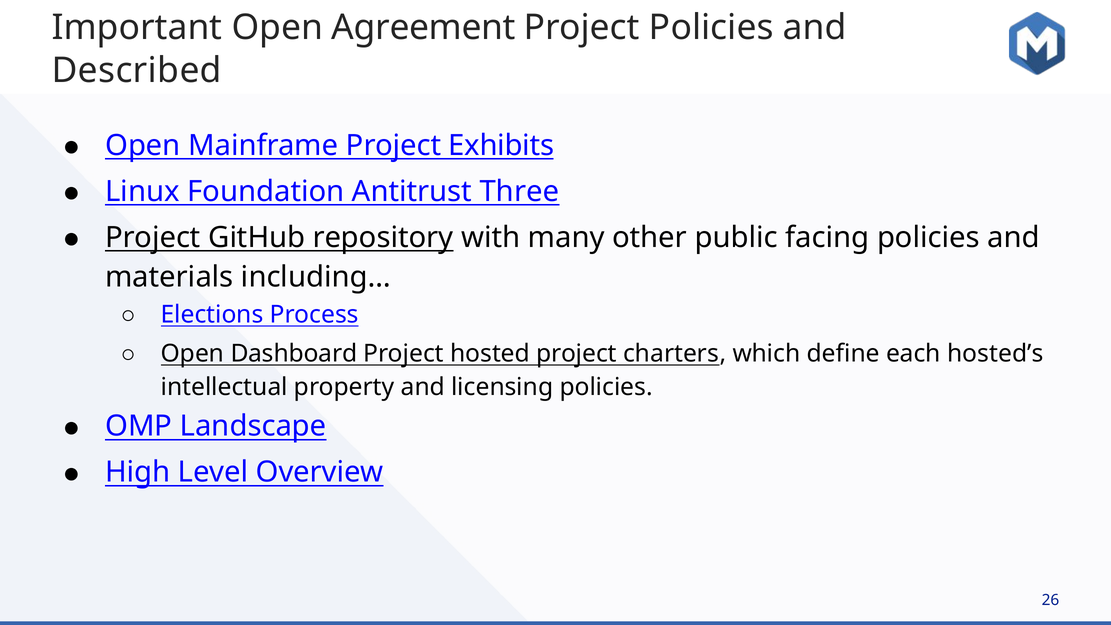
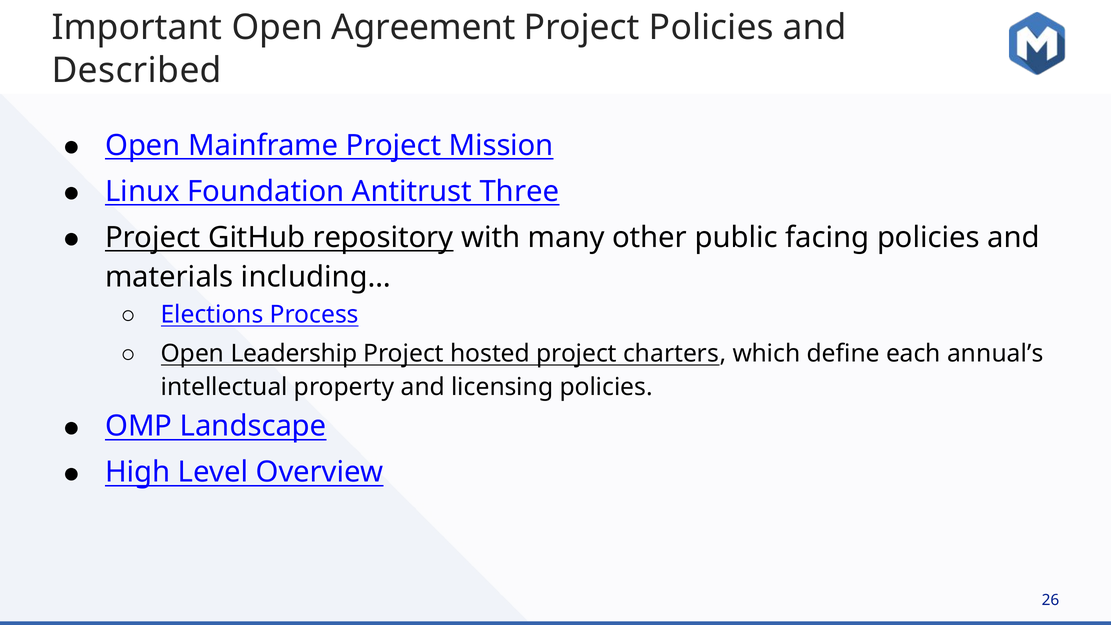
Exhibits: Exhibits -> Mission (501, 145)
Dashboard: Dashboard -> Leadership (294, 354)
hosted’s: hosted’s -> annual’s (995, 354)
